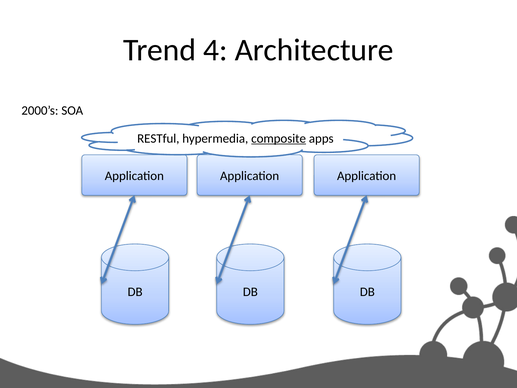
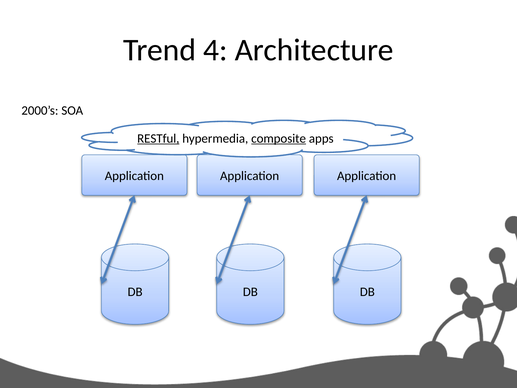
RESTful underline: none -> present (158, 138)
